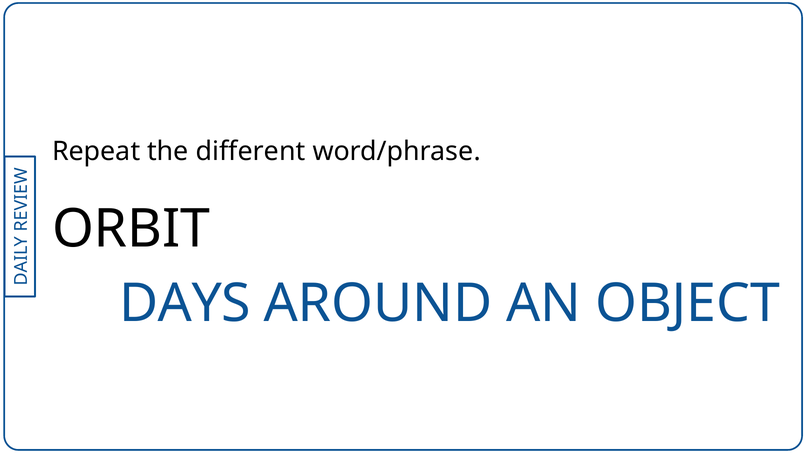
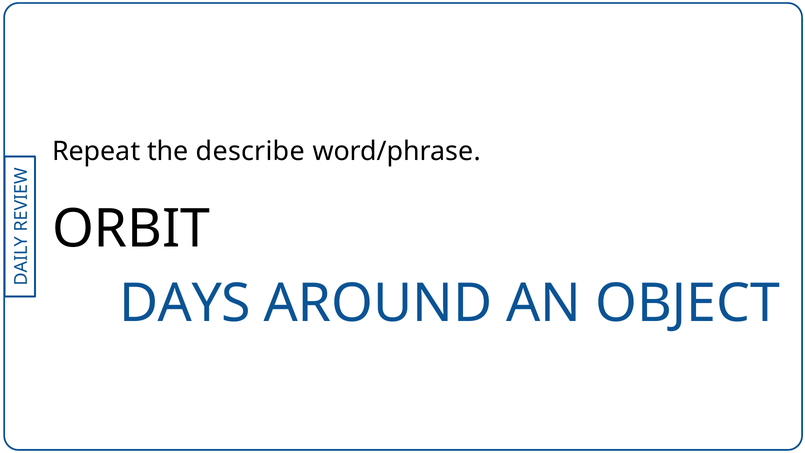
different: different -> describe (250, 152)
